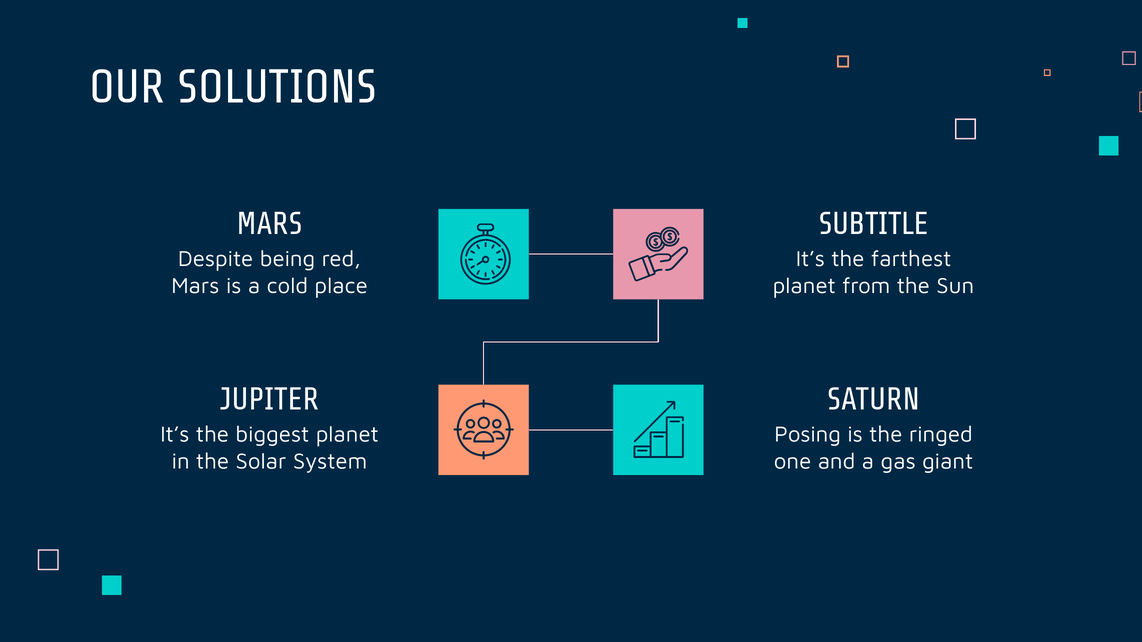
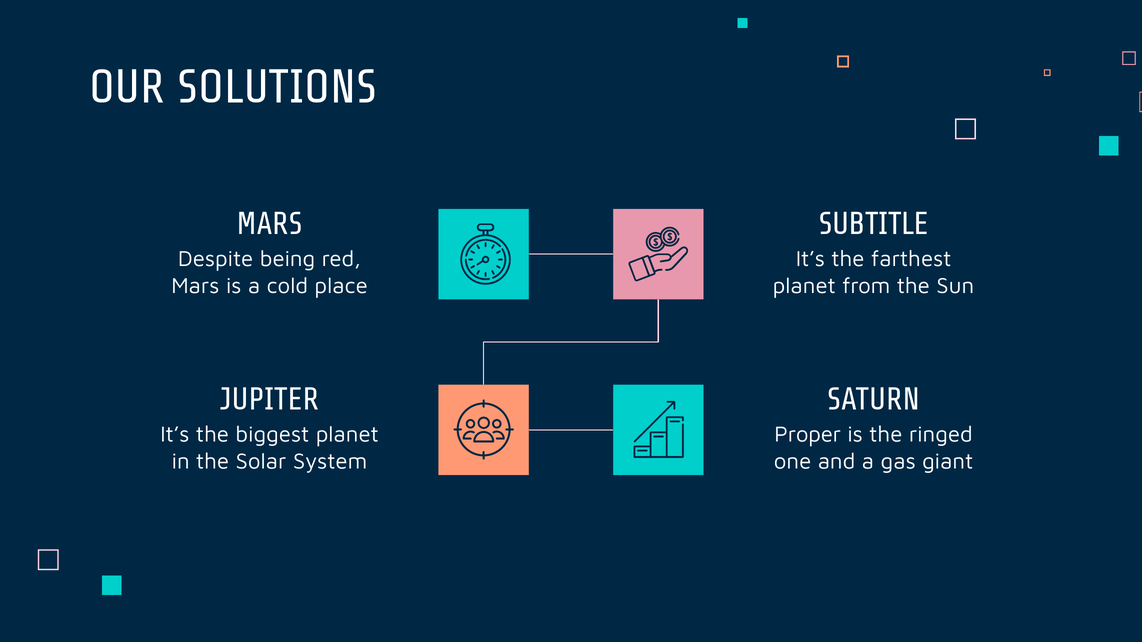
Posing: Posing -> Proper (808, 435)
